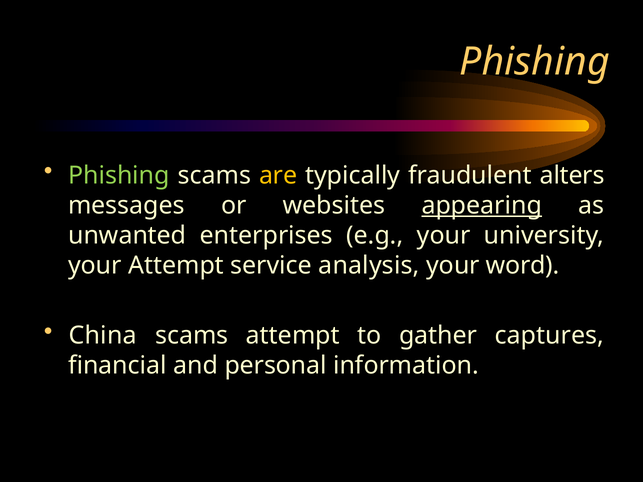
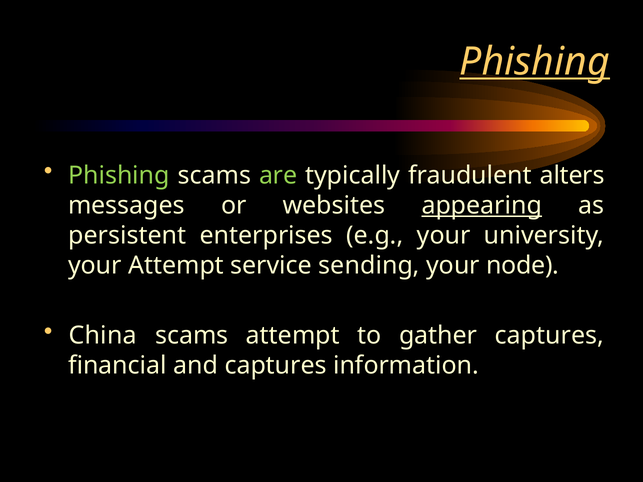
Phishing underline: none -> present (535, 62)
are colour: yellow -> light green (278, 175)
unwanted: unwanted -> persistent (127, 235)
analysis: analysis -> sending (369, 265)
word: word -> node (523, 265)
and personal: personal -> captures (276, 366)
